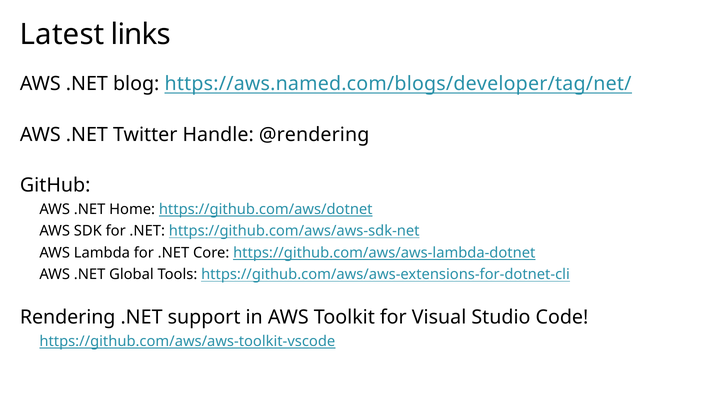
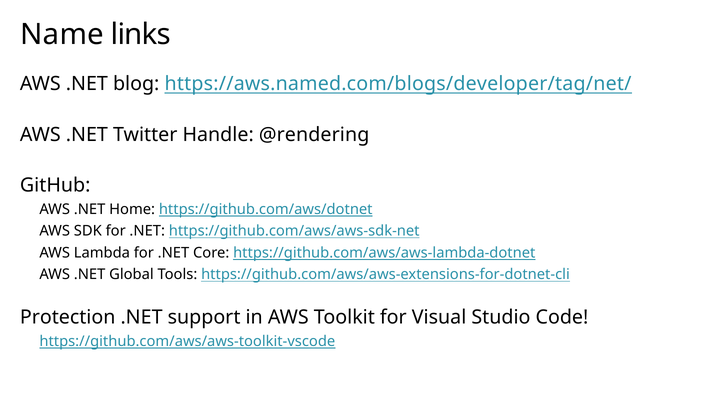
Latest: Latest -> Name (62, 35)
Rendering: Rendering -> Protection (68, 317)
